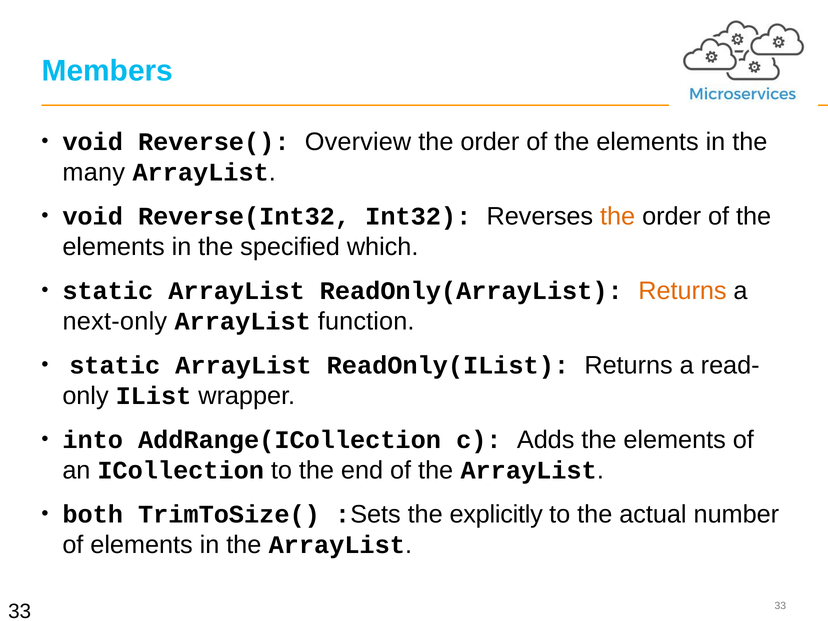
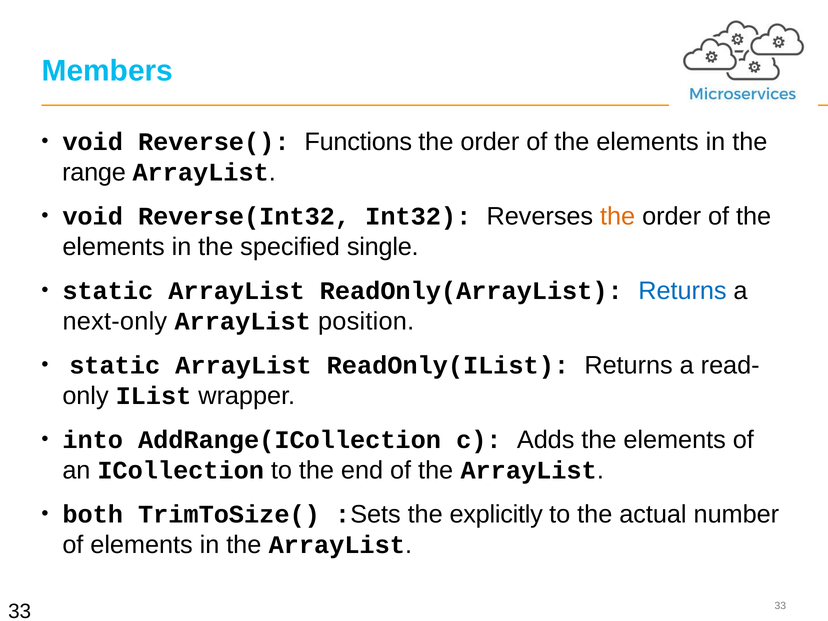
Overview: Overview -> Functions (358, 142)
many: many -> range (94, 172)
which: which -> single (383, 247)
Returns colour: orange -> blue (682, 291)
function: function -> position (366, 321)
